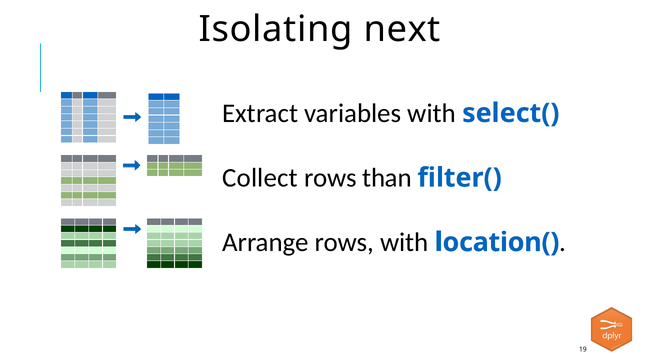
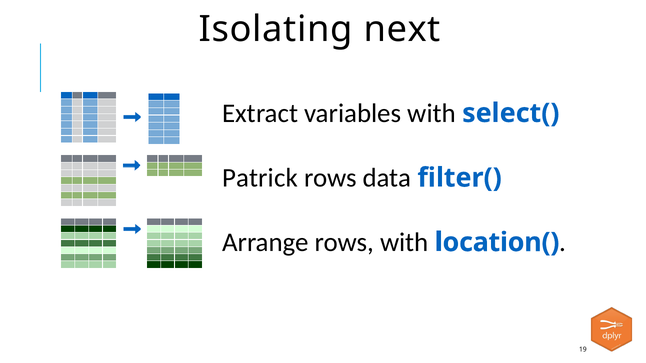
Collect: Collect -> Patrick (260, 178)
than: than -> data (387, 178)
